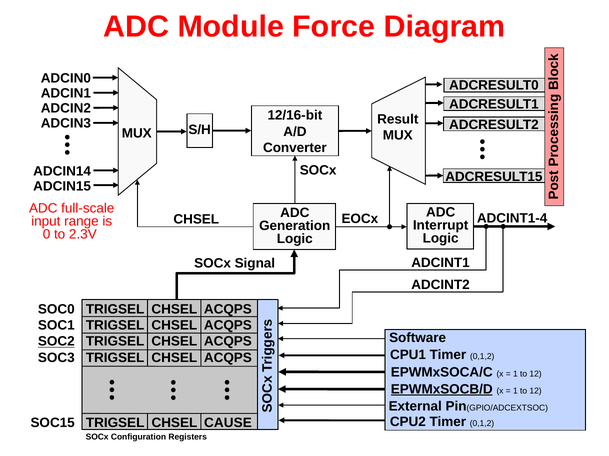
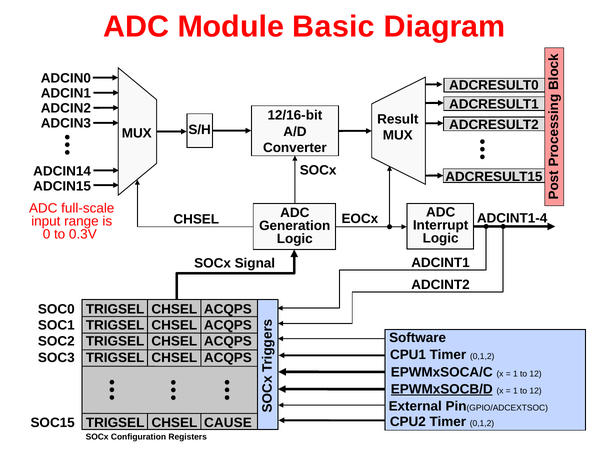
Force: Force -> Basic (334, 27)
2.3V: 2.3V -> 0.3V (83, 234)
SOC2 underline: present -> none (56, 342)
